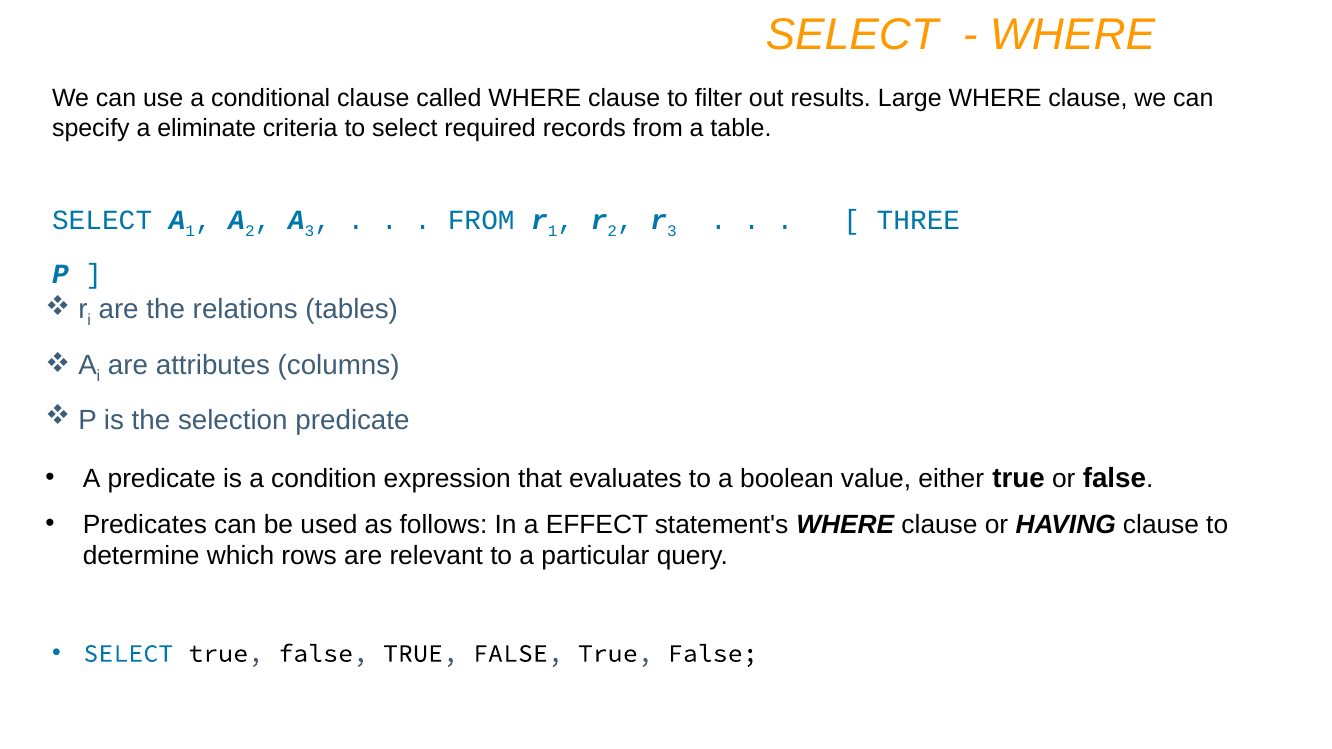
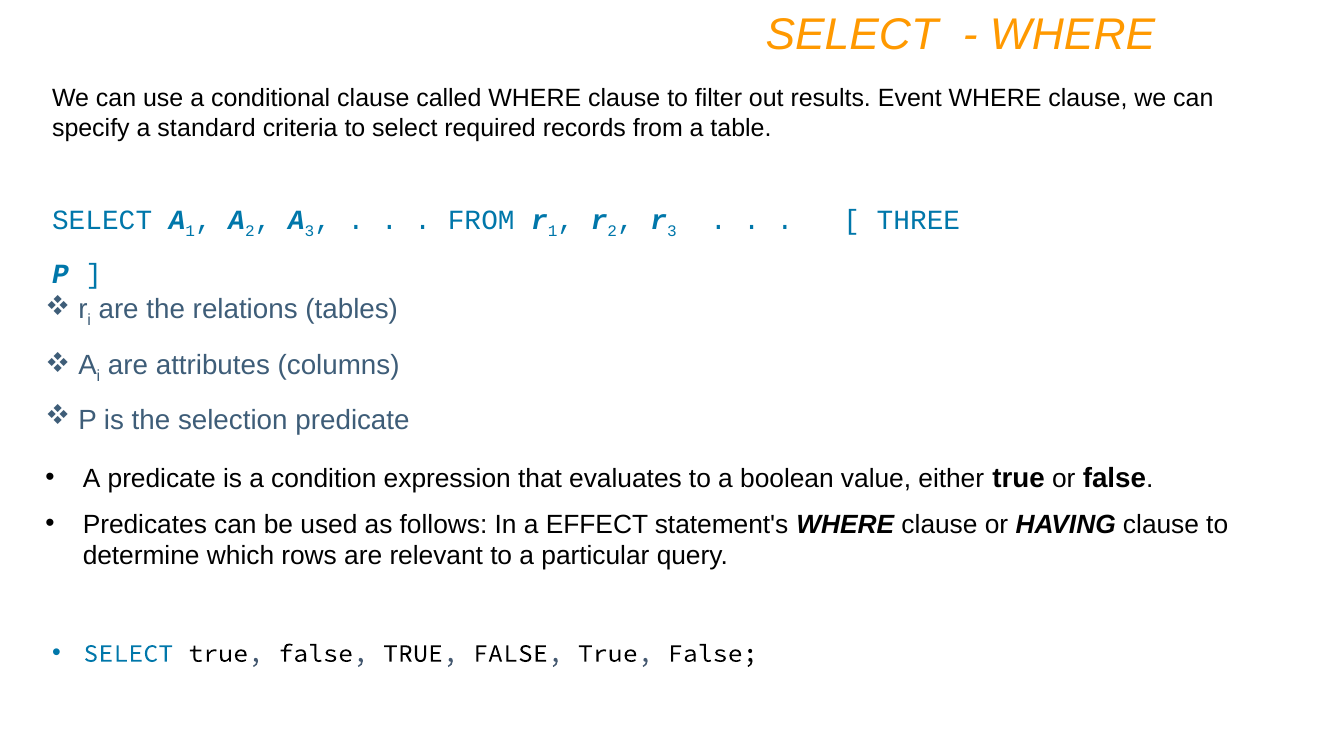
Large: Large -> Event (910, 98)
eliminate: eliminate -> standard (207, 128)
